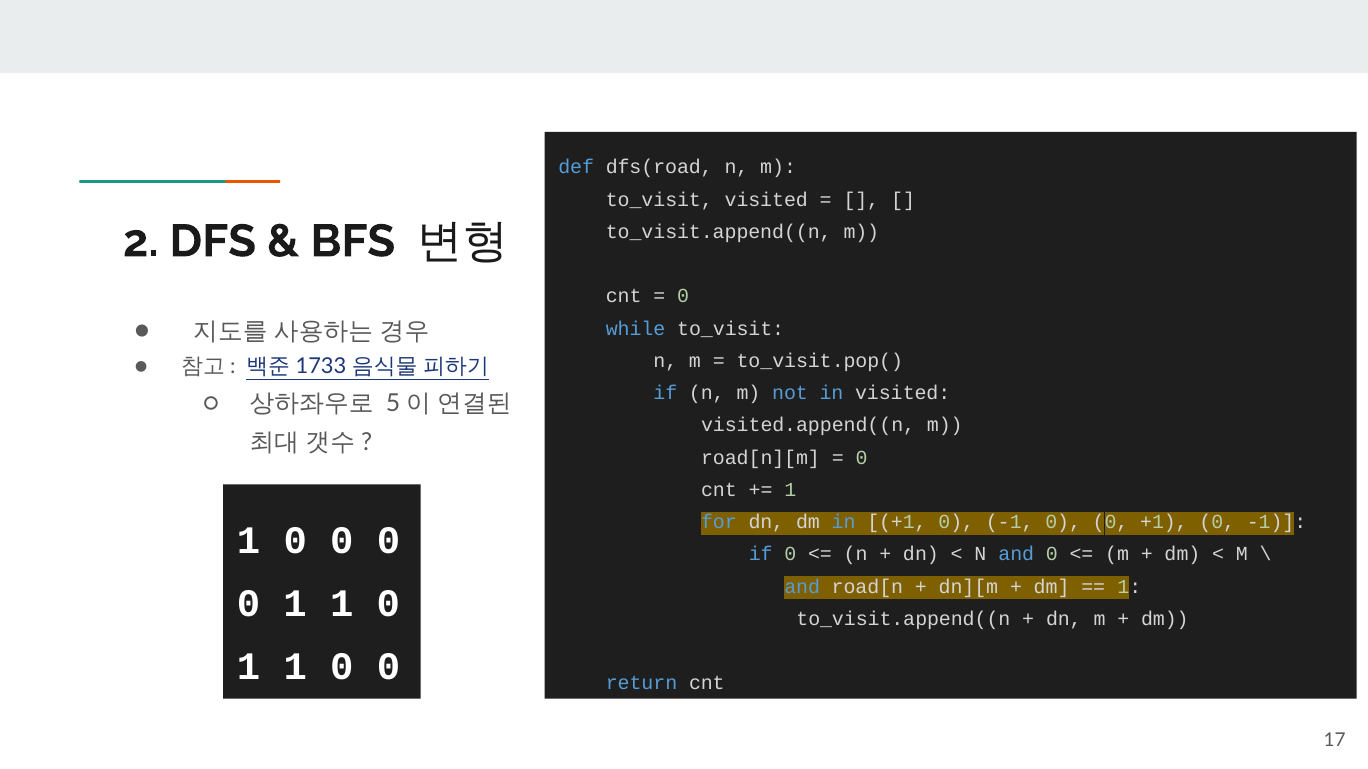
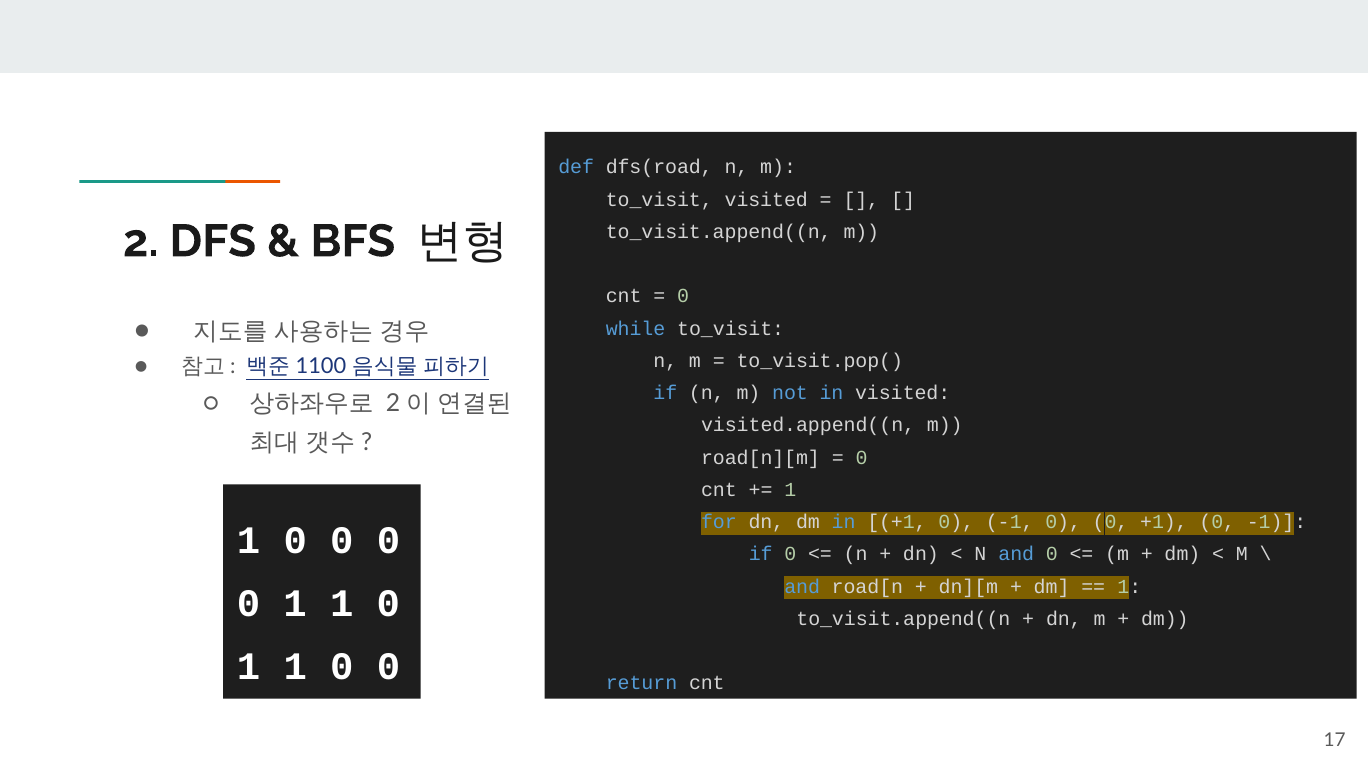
1733: 1733 -> 1100 (321, 367)
5: 5 -> 2 (393, 404)
